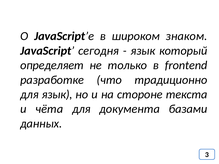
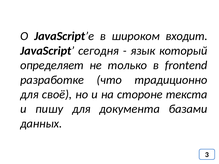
знаком: знаком -> входит (187, 36)
для язык: язык -> своё (57, 95)
чёта: чёта -> пишу (49, 109)
